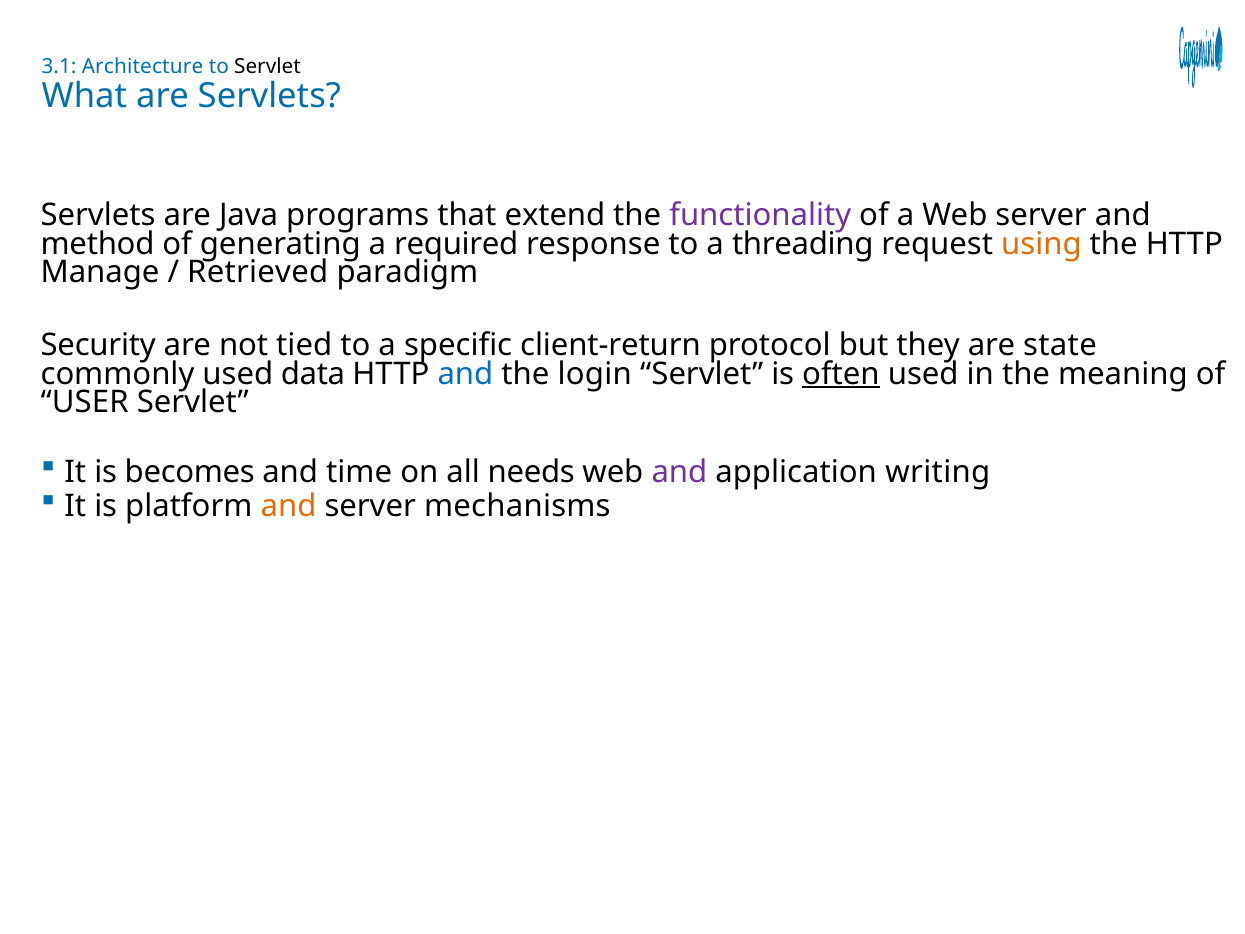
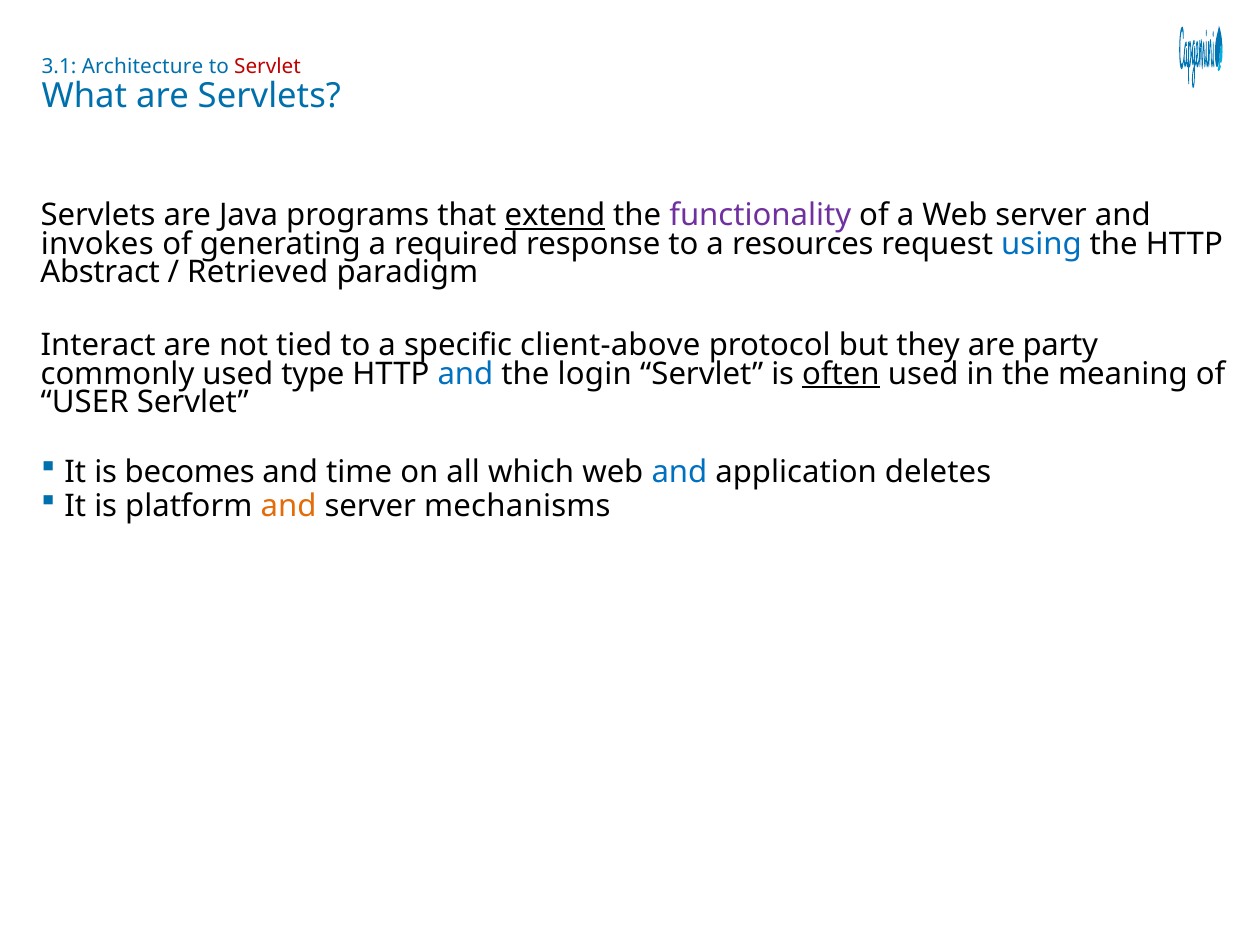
Servlet colour: black -> red (267, 66)
extend underline: none -> present (555, 216)
method: method -> invokes (97, 244)
threading: threading -> resources (803, 244)
using colour: orange -> blue (1041, 244)
Manage: Manage -> Abstract (100, 273)
Security: Security -> Interact (98, 345)
client-return: client-return -> client-above (610, 345)
state: state -> party (1060, 345)
data: data -> type (313, 374)
needs: needs -> which (531, 472)
and colour: purple -> blue (679, 472)
writing: writing -> deletes (938, 472)
